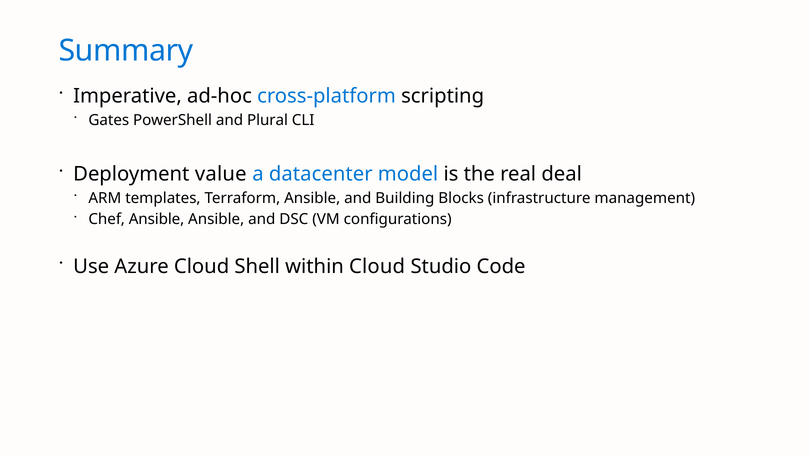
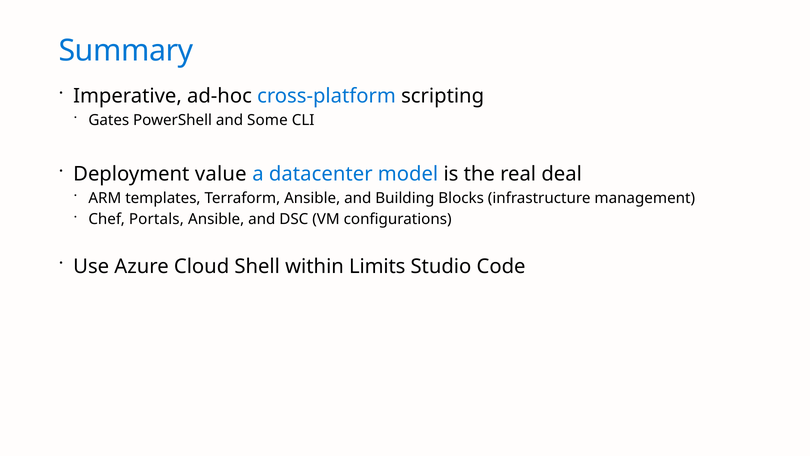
Plural: Plural -> Some (267, 120)
Chef Ansible: Ansible -> Portals (156, 219)
within Cloud: Cloud -> Limits (377, 266)
